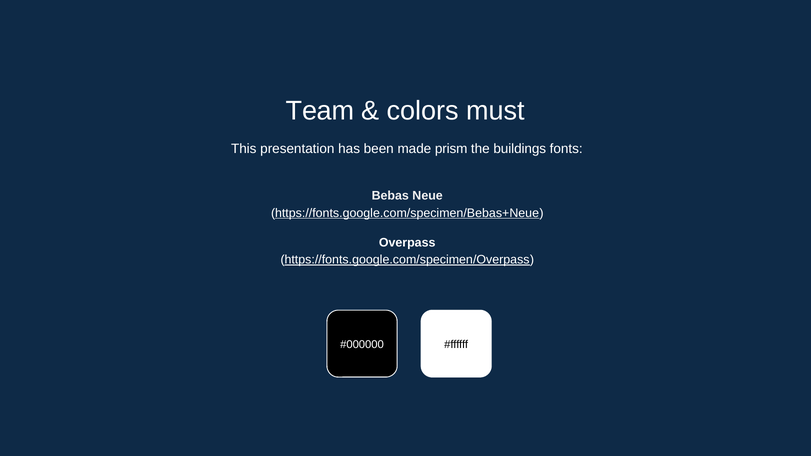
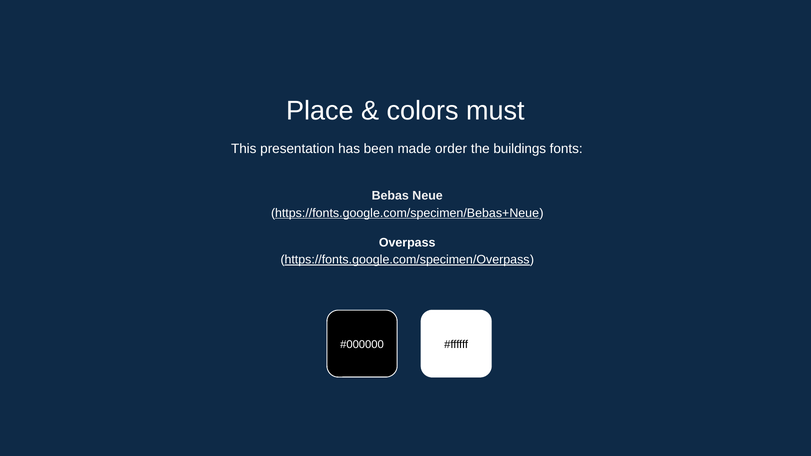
Team: Team -> Place (320, 111)
prism: prism -> order (451, 149)
